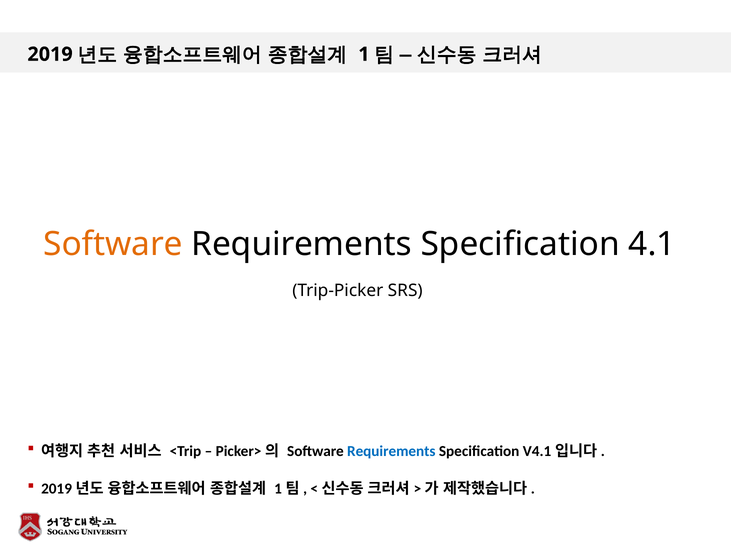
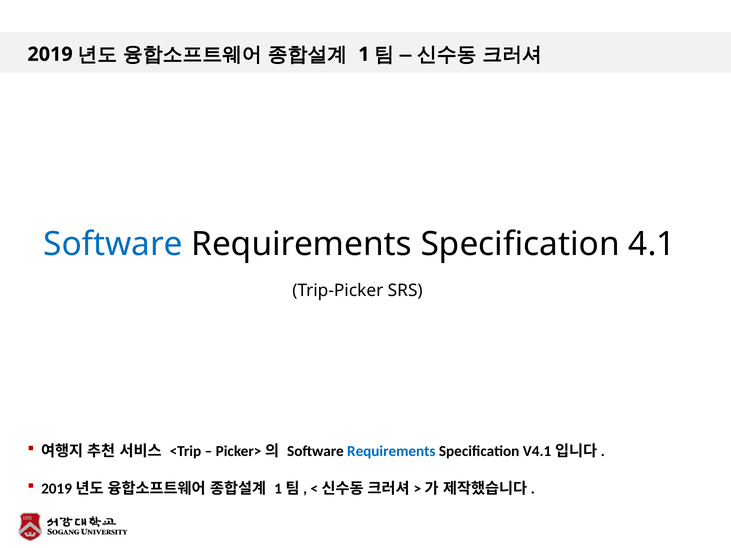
Software colour: orange -> blue (113, 244)
